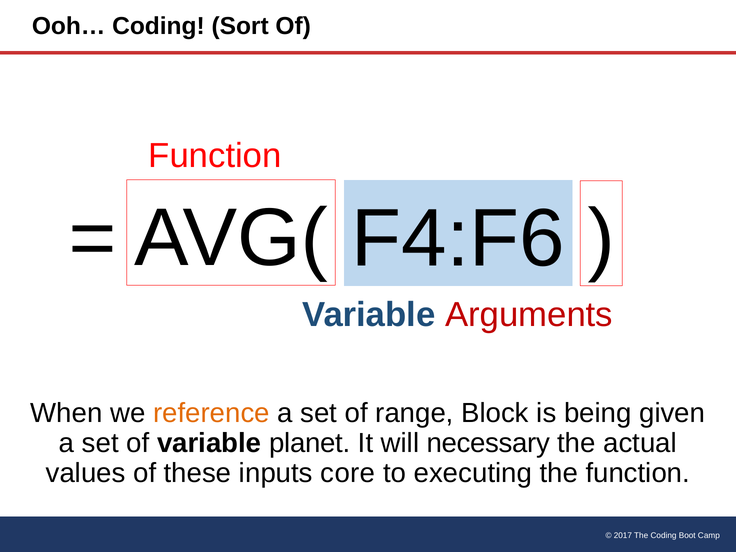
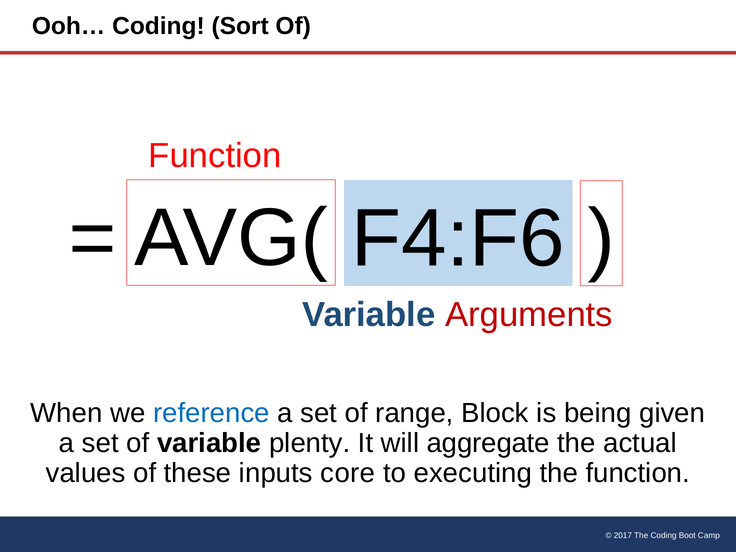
reference colour: orange -> blue (211, 413)
planet: planet -> plenty (310, 443)
necessary: necessary -> aggregate (488, 443)
